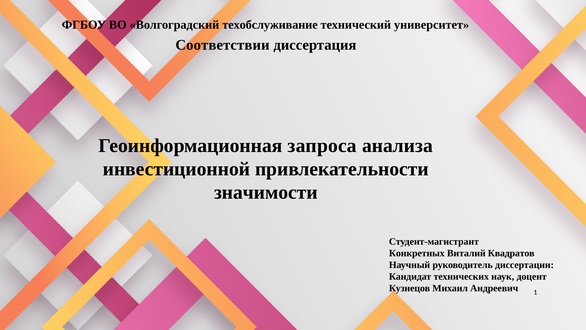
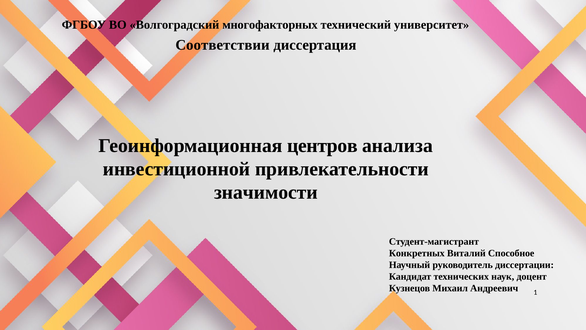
техобслуживание: техобслуживание -> многофакторных (270, 25)
запроса: запроса -> центров (322, 145)
Квадратов: Квадратов -> Способное (511, 253)
